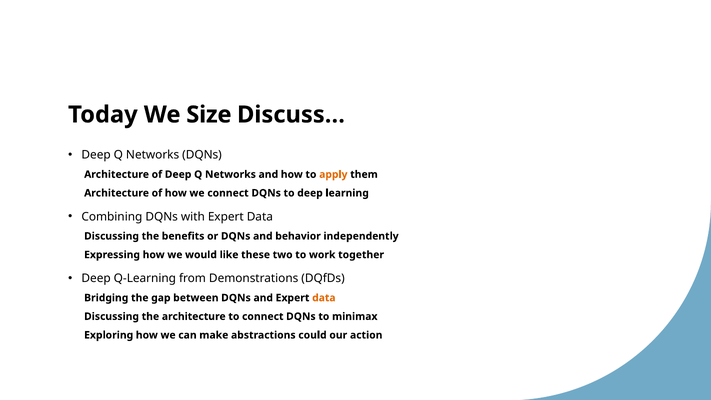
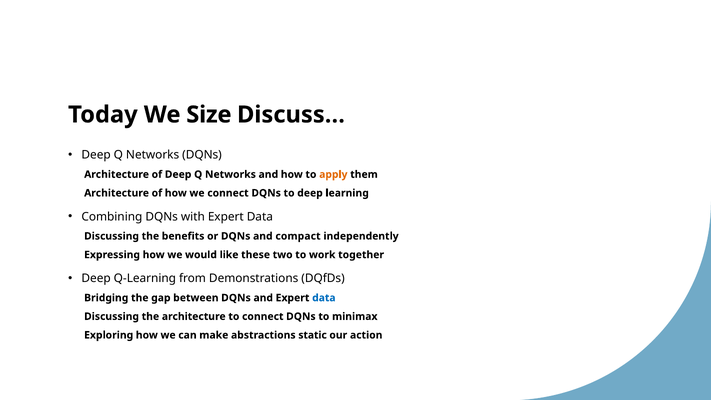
behavior: behavior -> compact (298, 236)
data colour: orange -> blue (324, 298)
could: could -> static (313, 335)
